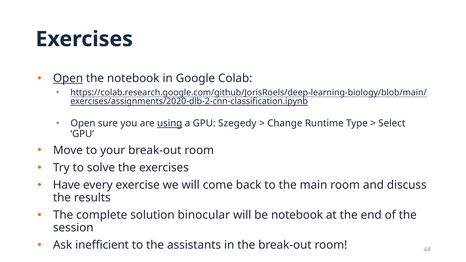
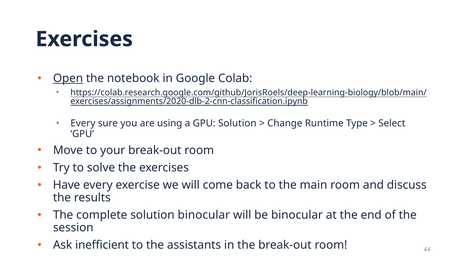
Open: Open -> Every (83, 123)
using underline: present -> none (170, 123)
GPU Szegedy: Szegedy -> Solution (237, 123)
be notebook: notebook -> binocular (297, 215)
